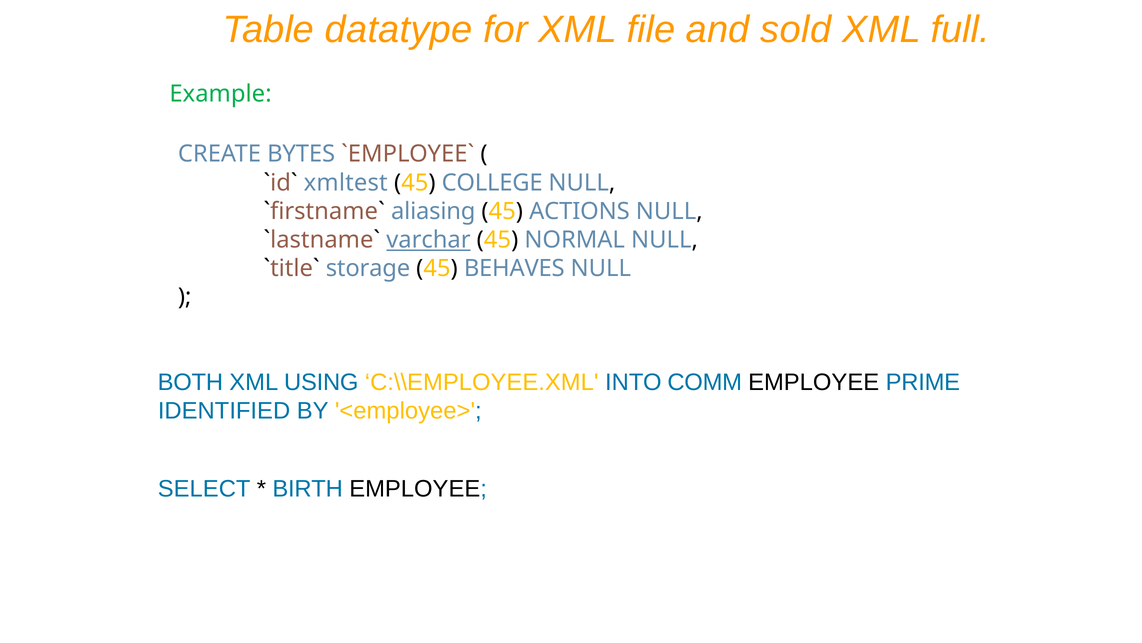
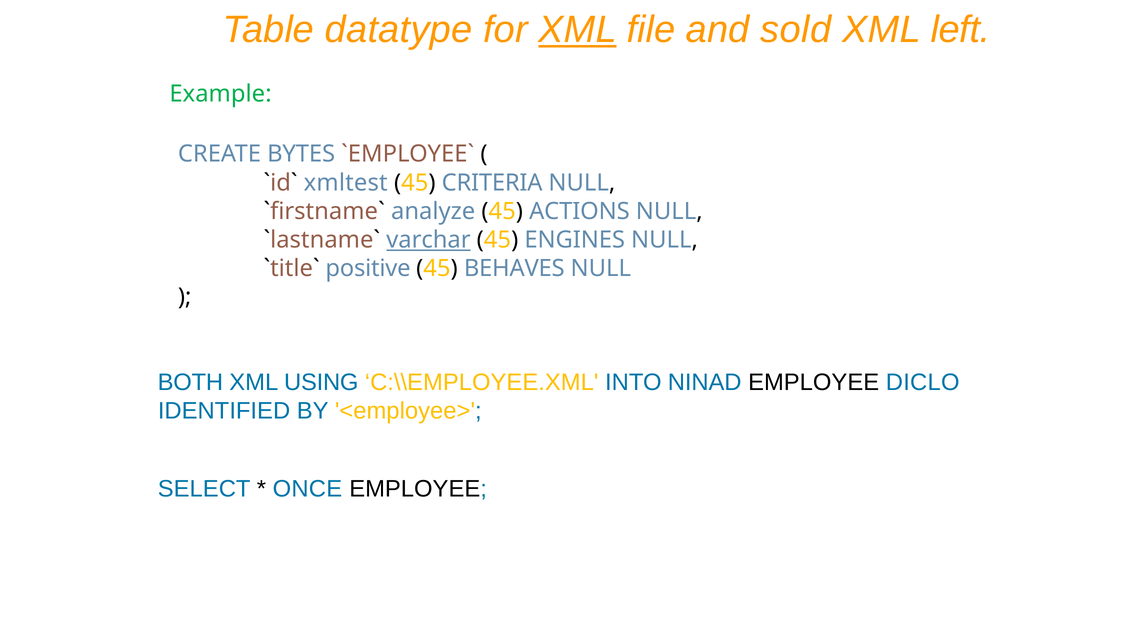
XML underline: none -> present (578, 30)
full: full -> left (961, 30)
COLLEGE: COLLEGE -> CRITERIA (492, 183)
aliasing: aliasing -> analyze (433, 211)
NORMAL: NORMAL -> ENGINES (575, 240)
storage: storage -> positive (368, 268)
COMM: COMM -> NINAD (705, 382)
PRIME: PRIME -> DICLO (923, 382)
BIRTH: BIRTH -> ONCE (307, 489)
